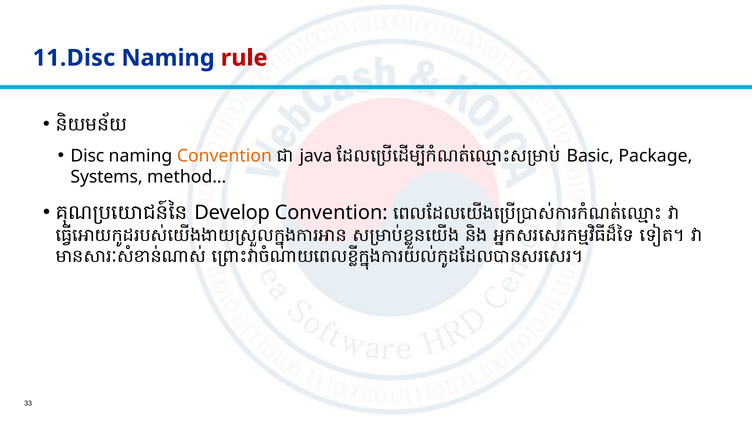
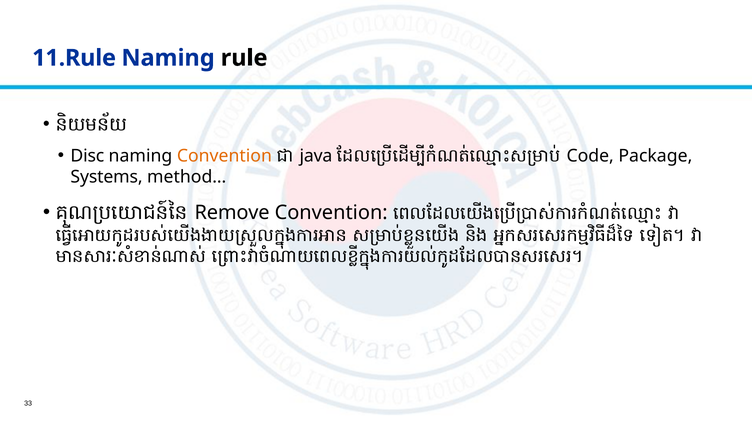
11.Disc: 11.Disc -> 11.Rule (74, 58)
rule colour: red -> black (244, 58)
Basic: Basic -> Code (590, 156)
Develop: Develop -> Remove (232, 213)
